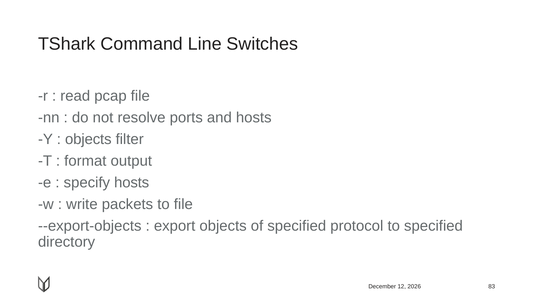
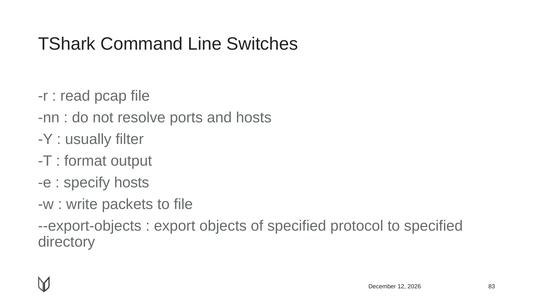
objects: objects -> usually (88, 140)
